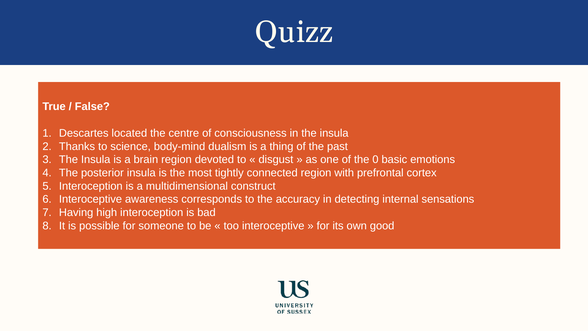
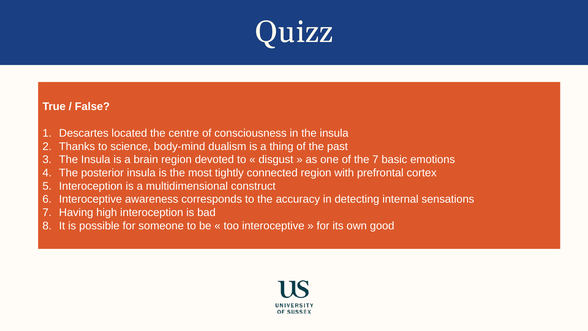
the 0: 0 -> 7 (375, 160)
